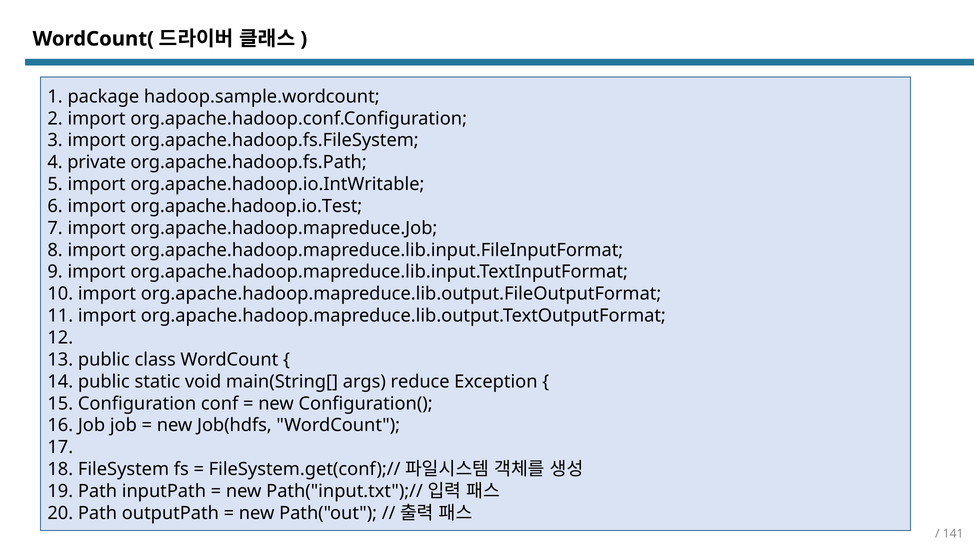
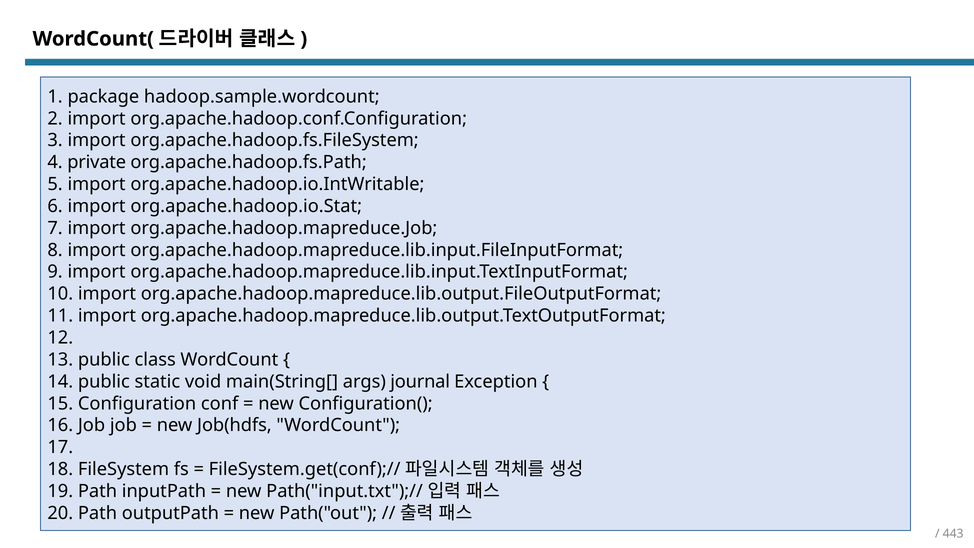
org.apache.hadoop.io.Test: org.apache.hadoop.io.Test -> org.apache.hadoop.io.Stat (246, 206)
reduce: reduce -> journal (420, 381)
141: 141 -> 443 (953, 534)
